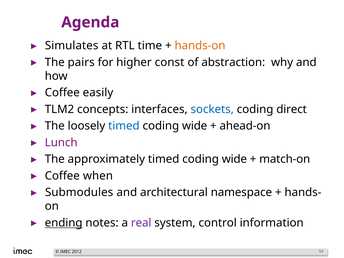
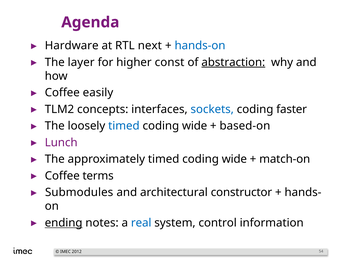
Simulates: Simulates -> Hardware (72, 46)
time: time -> next (150, 46)
hands-on colour: orange -> blue (200, 46)
pairs: pairs -> layer (81, 62)
abstraction underline: none -> present (233, 62)
direct: direct -> faster (292, 109)
ahead-on: ahead-on -> based-on (245, 126)
when: when -> terms (98, 176)
namespace: namespace -> constructor (241, 192)
real colour: purple -> blue (141, 223)
